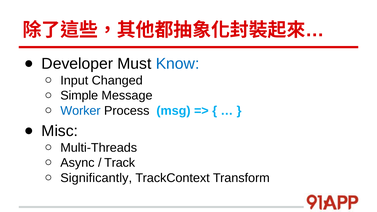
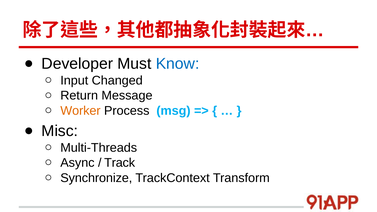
Simple: Simple -> Return (79, 96)
Worker colour: blue -> orange (80, 111)
Significantly: Significantly -> Synchronize (96, 178)
